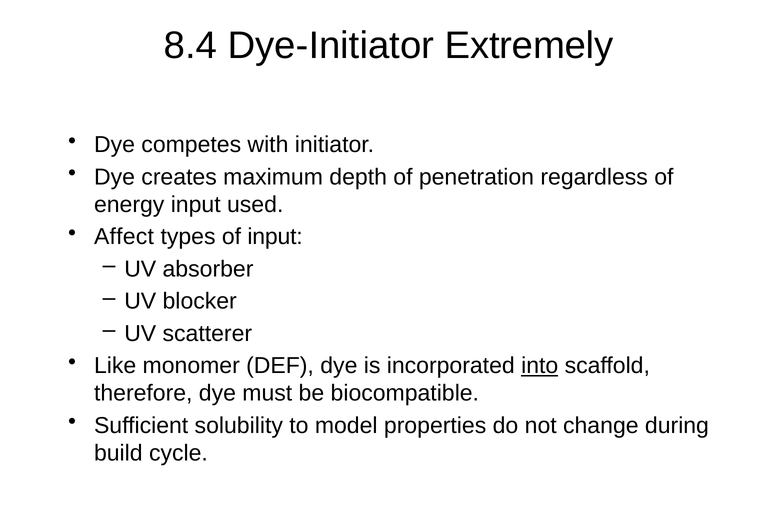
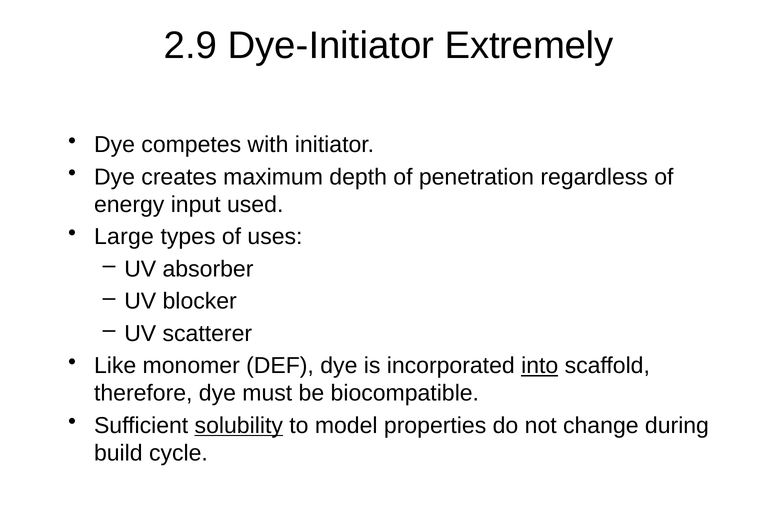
8.4: 8.4 -> 2.9 (190, 46)
Affect: Affect -> Large (124, 237)
of input: input -> uses (275, 237)
solubility underline: none -> present (239, 426)
